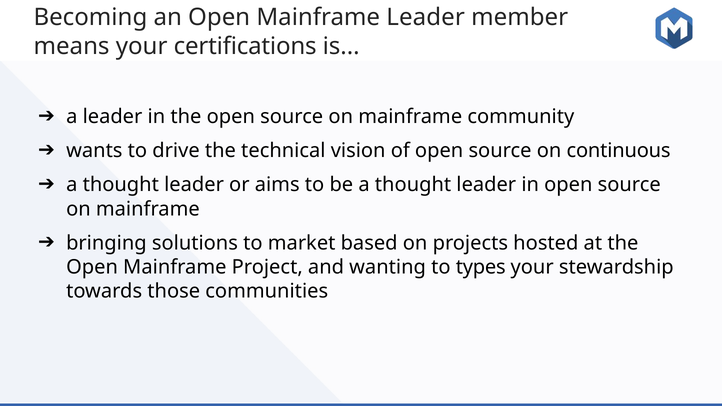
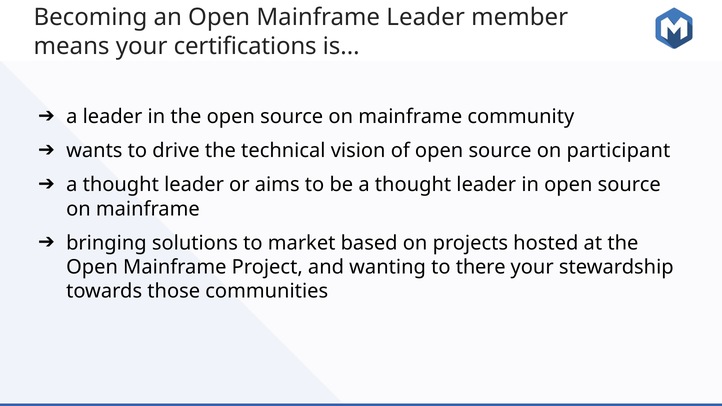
continuous: continuous -> participant (618, 151)
types: types -> there (481, 267)
